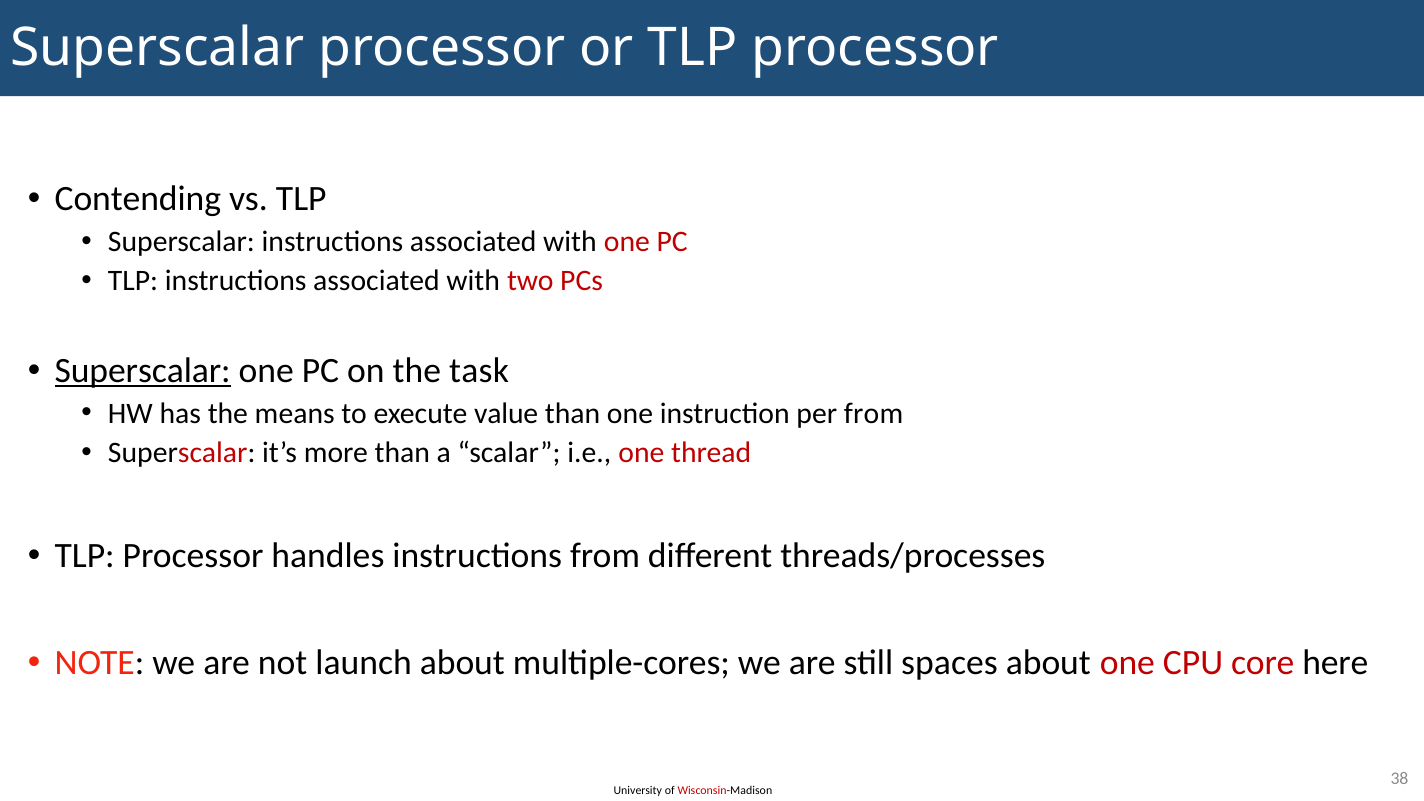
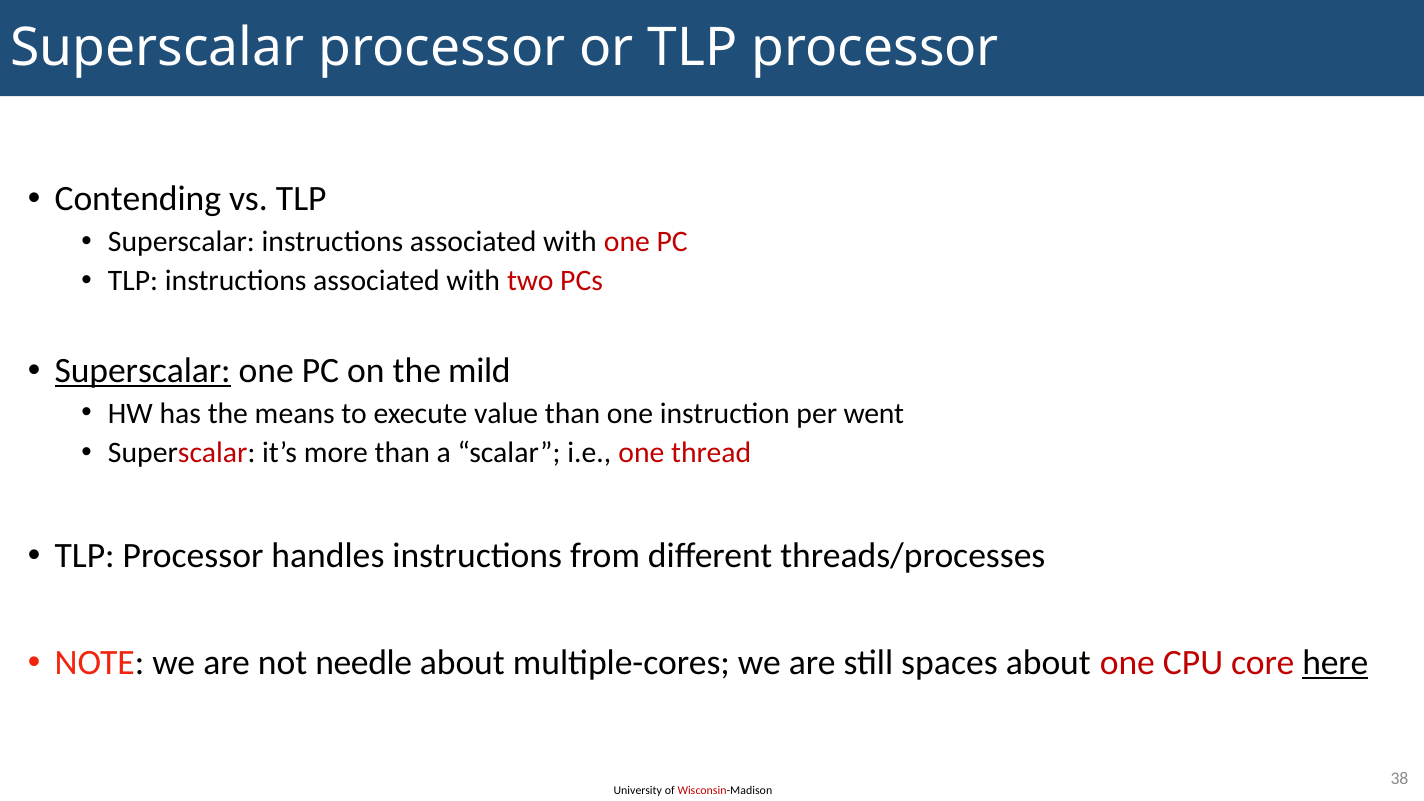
task: task -> mild (479, 371)
per from: from -> went (874, 413)
launch: launch -> needle (364, 663)
here underline: none -> present (1335, 663)
